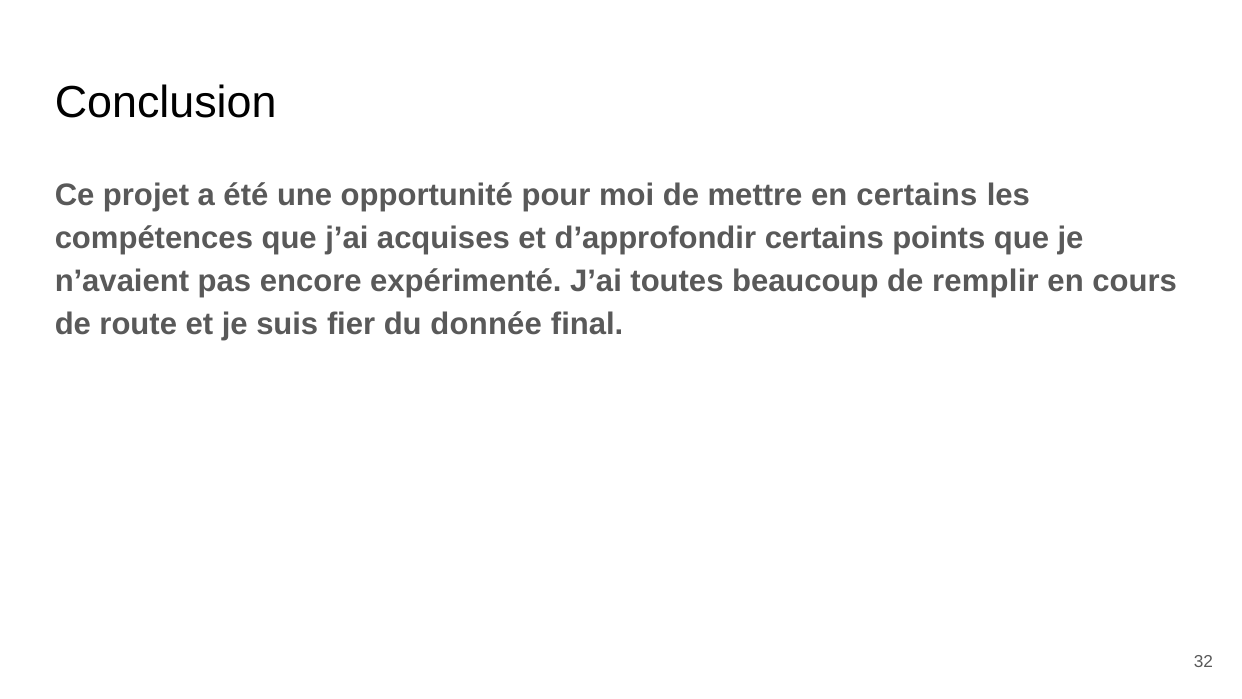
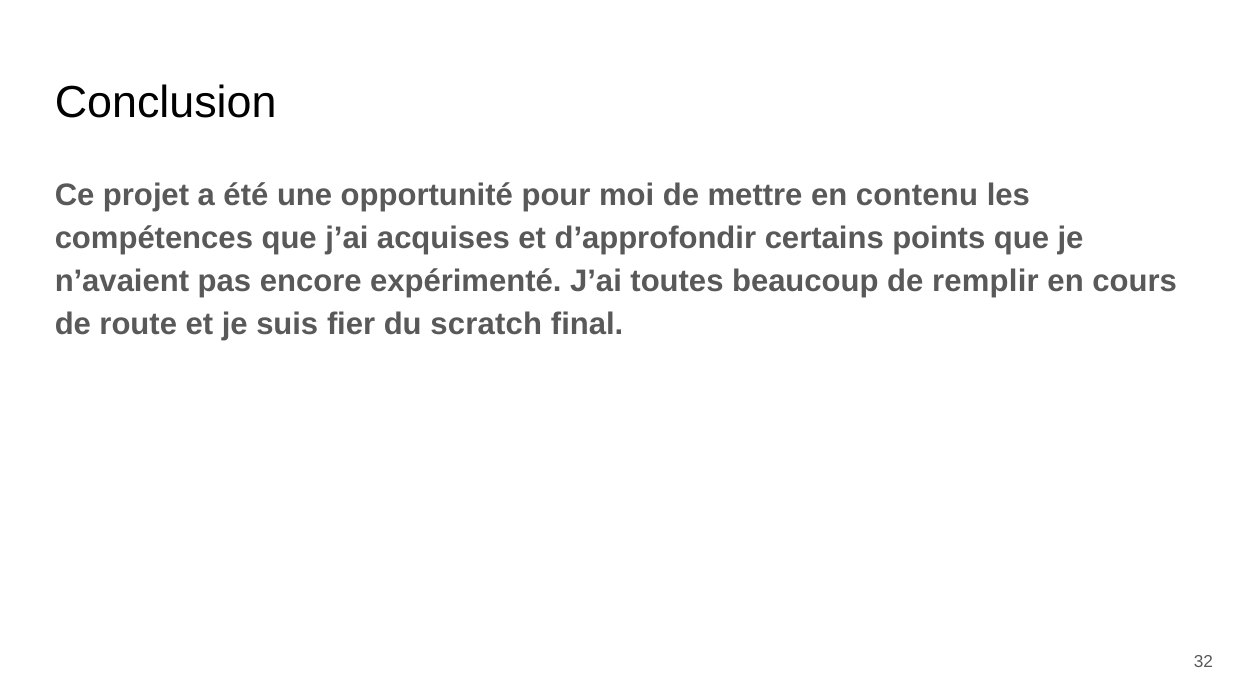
en certains: certains -> contenu (917, 195)
donnée: donnée -> scratch (486, 324)
